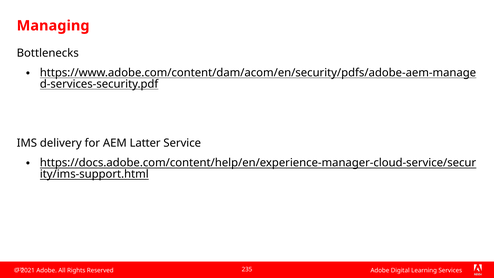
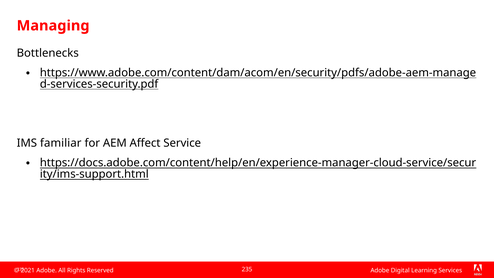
delivery: delivery -> familiar (61, 143)
Latter: Latter -> Affect (145, 143)
